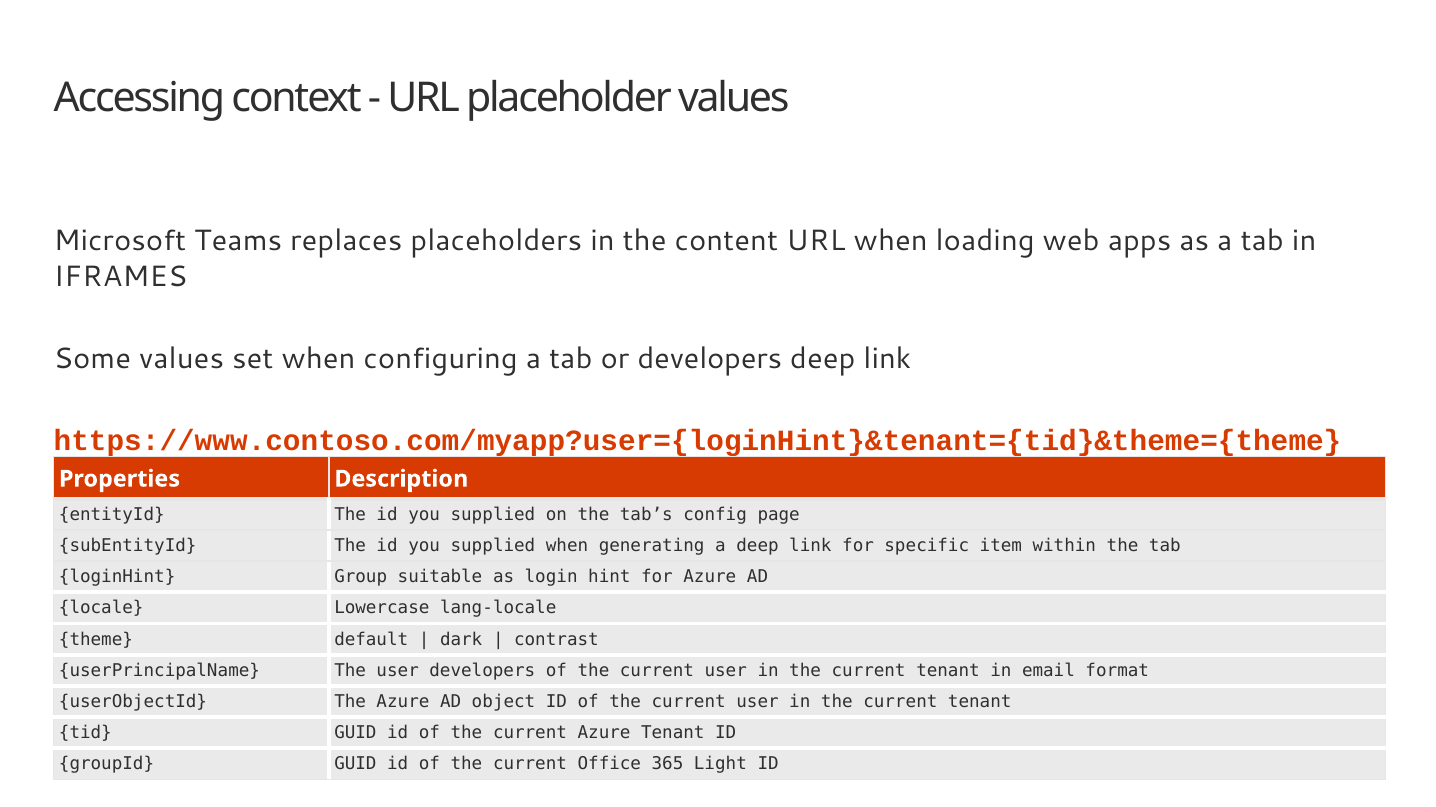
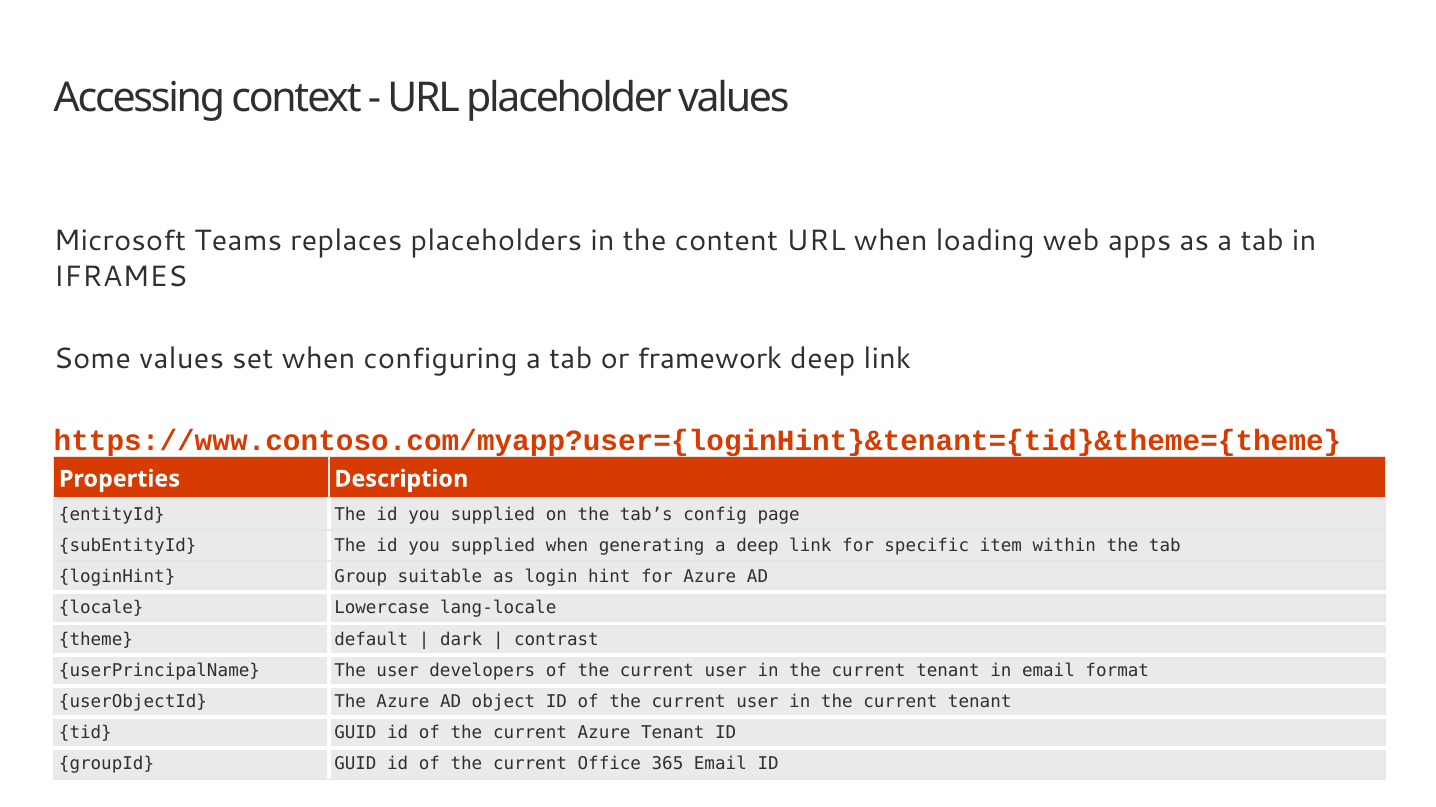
or developers: developers -> framework (710, 359)
365 Light: Light -> Email (720, 765)
